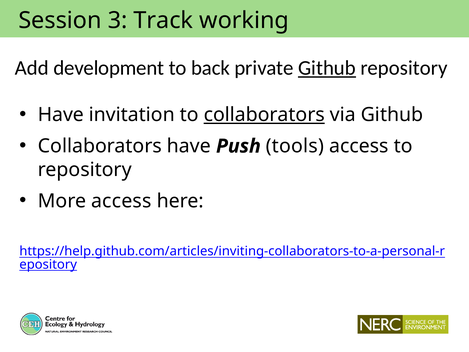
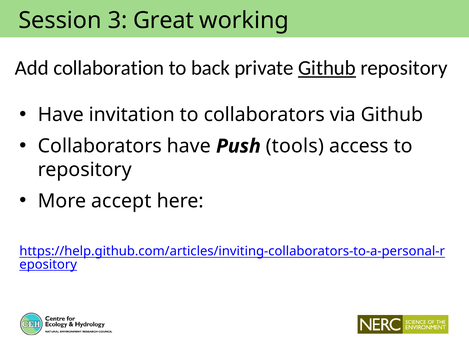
Track: Track -> Great (163, 20)
development: development -> collaboration (109, 68)
collaborators underline: present -> none (264, 115)
More access: access -> accept (121, 201)
